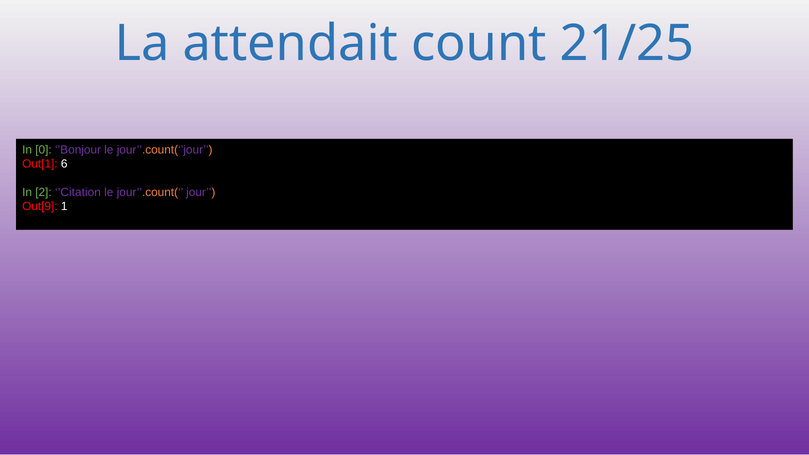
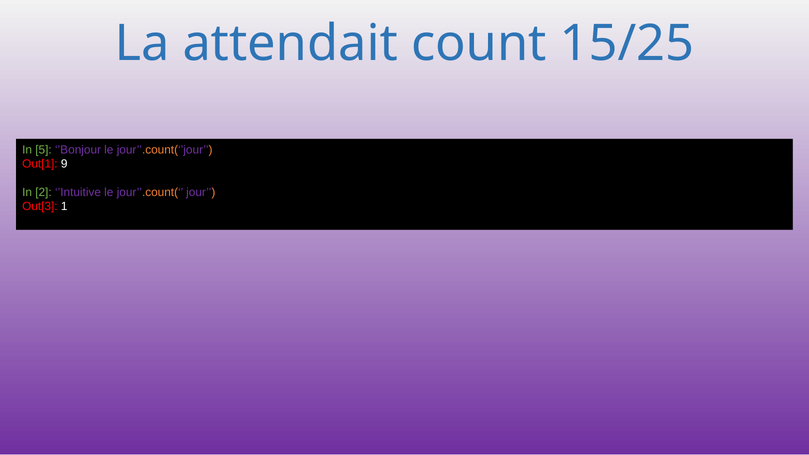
21/25: 21/25 -> 15/25 (627, 44)
0: 0 -> 5 (43, 150)
6: 6 -> 9 (64, 164)
’Citation: ’Citation -> ’Intuitive (78, 192)
Out[9: Out[9 -> Out[3 (40, 206)
